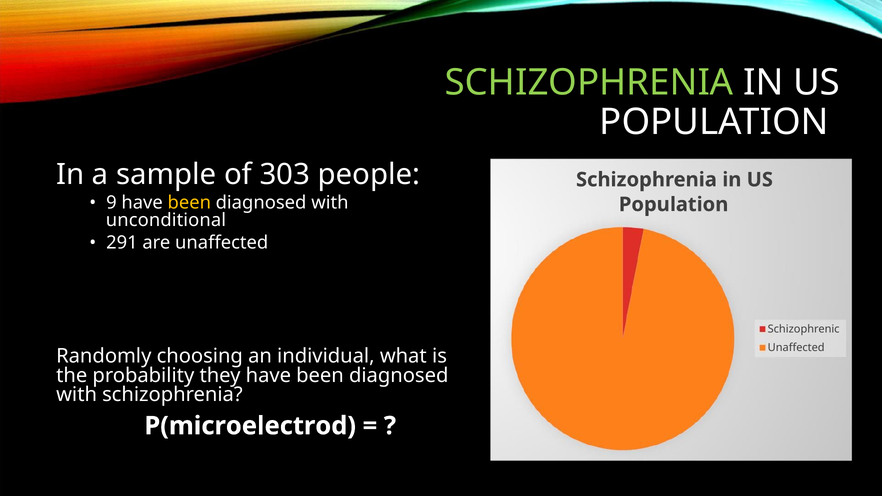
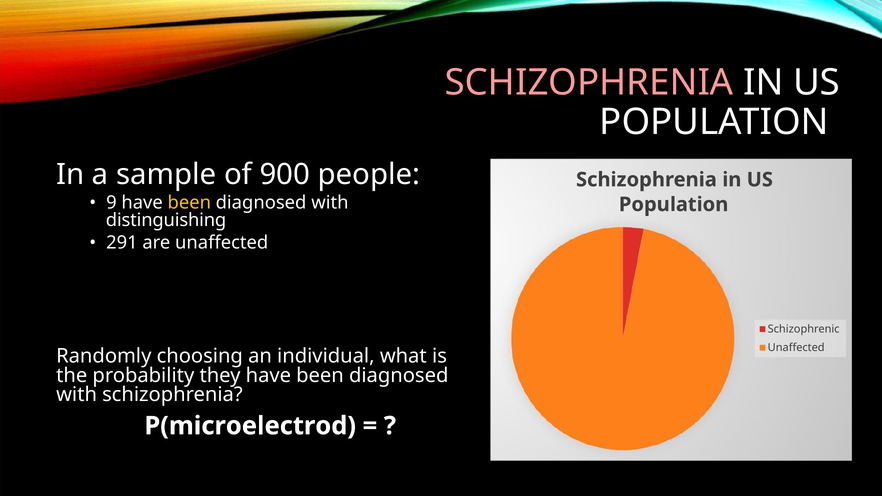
SCHIZOPHRENIA colour: light green -> pink (589, 83)
303: 303 -> 900 (285, 175)
unconditional: unconditional -> distinguishing (166, 220)
